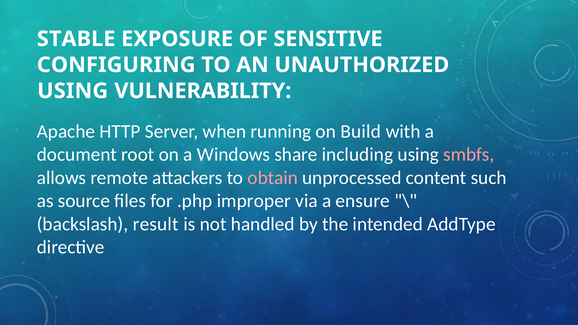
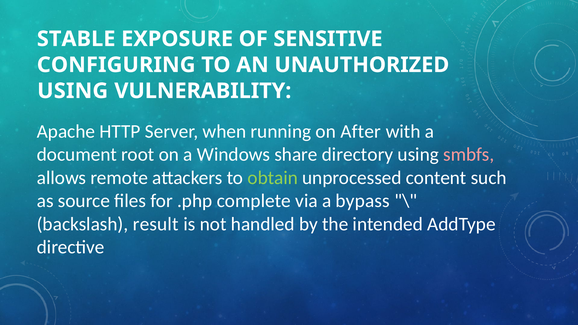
Build: Build -> After (361, 132)
including: including -> directory (357, 155)
obtain colour: pink -> light green (273, 178)
improper: improper -> complete (254, 201)
ensure: ensure -> bypass (363, 201)
